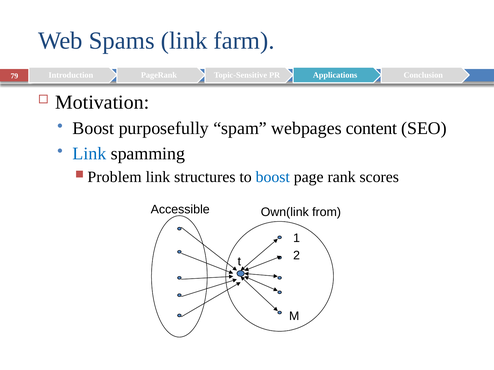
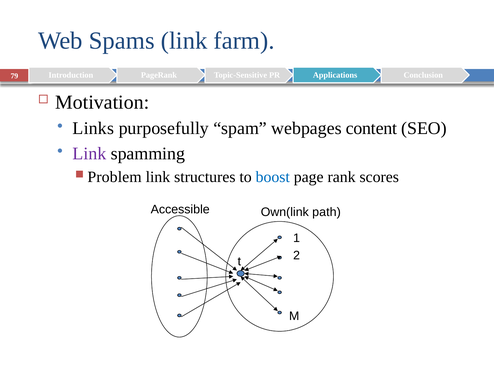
Boost: Boost -> Links (93, 129)
Link colour: blue -> purple (89, 154)
from: from -> path (327, 212)
